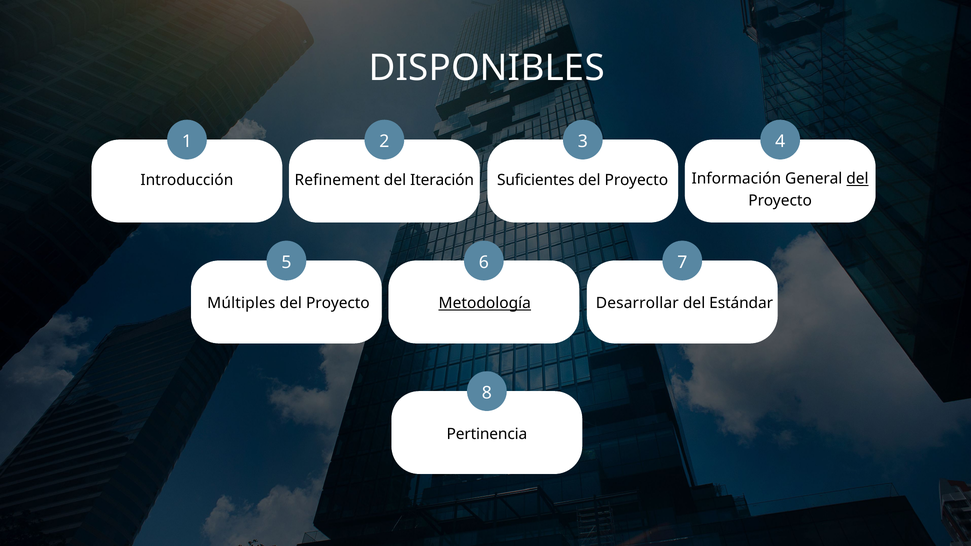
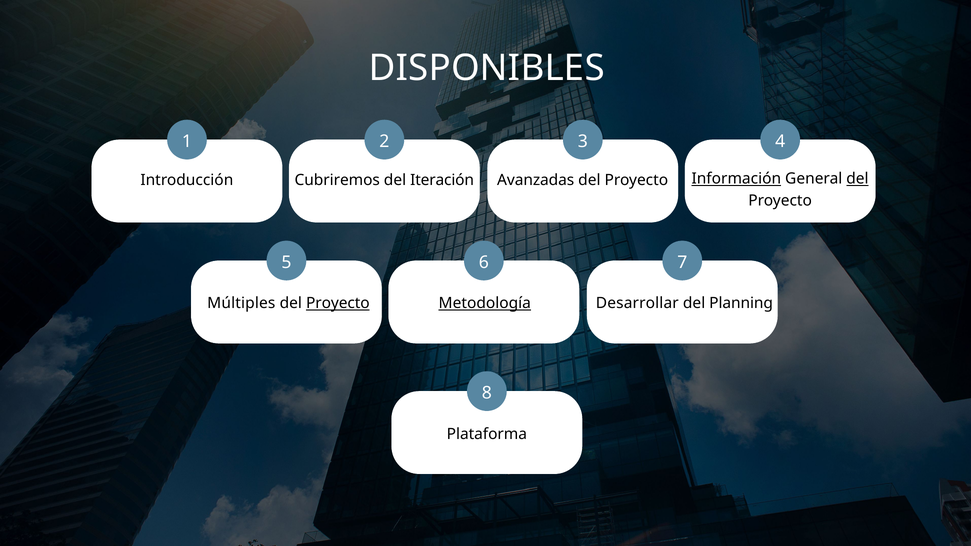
Información underline: none -> present (736, 179)
Refinement: Refinement -> Cubriremos (337, 180)
Suficientes: Suficientes -> Avanzadas (536, 180)
Proyecto underline: none -> present (338, 303)
Estándar: Estándar -> Planning (741, 303)
Pertinencia: Pertinencia -> Plataforma (487, 434)
